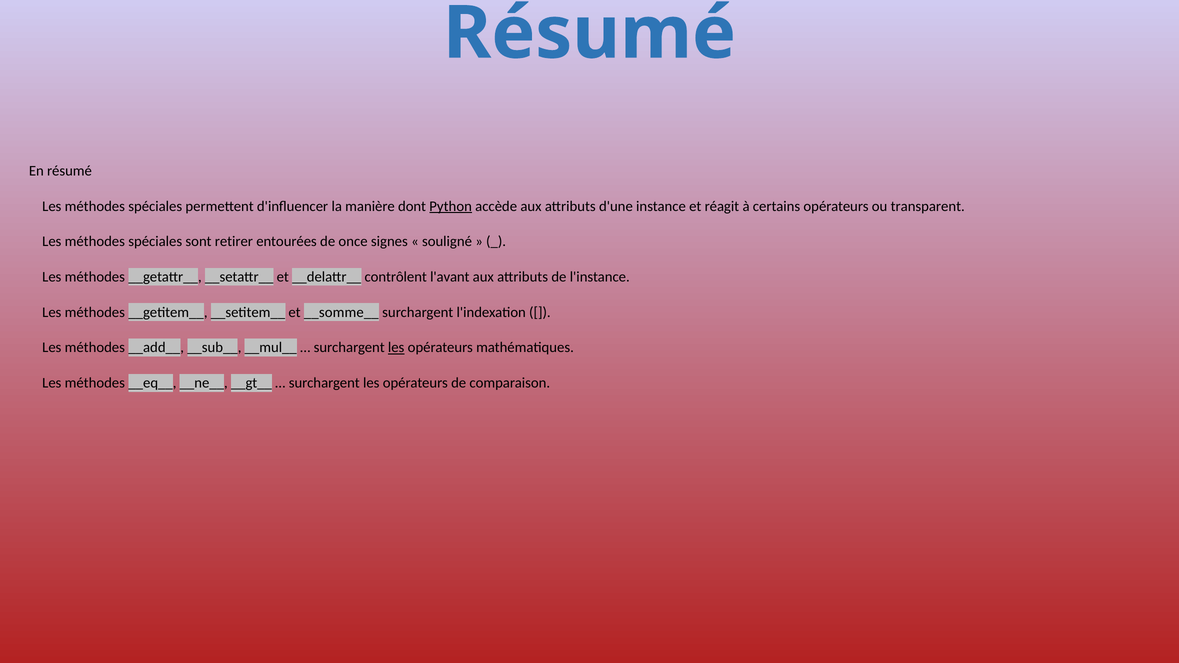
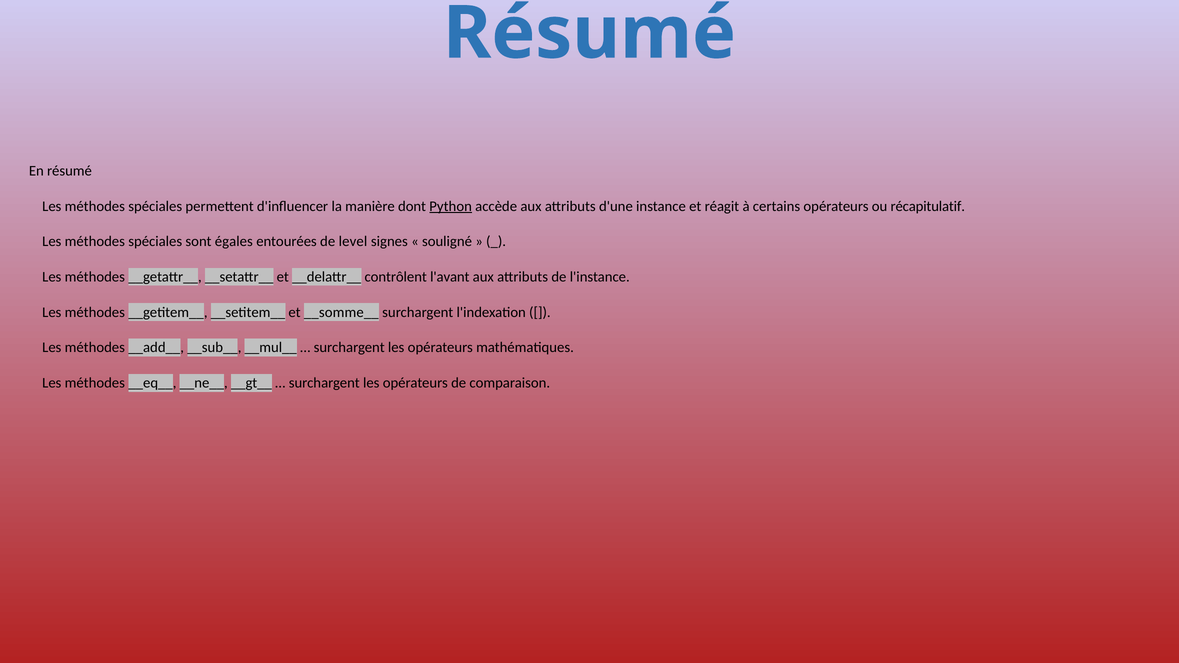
transparent: transparent -> récapitulatif (928, 206)
retirer: retirer -> égales (234, 242)
once: once -> level (353, 242)
les underline: present -> none (396, 348)
